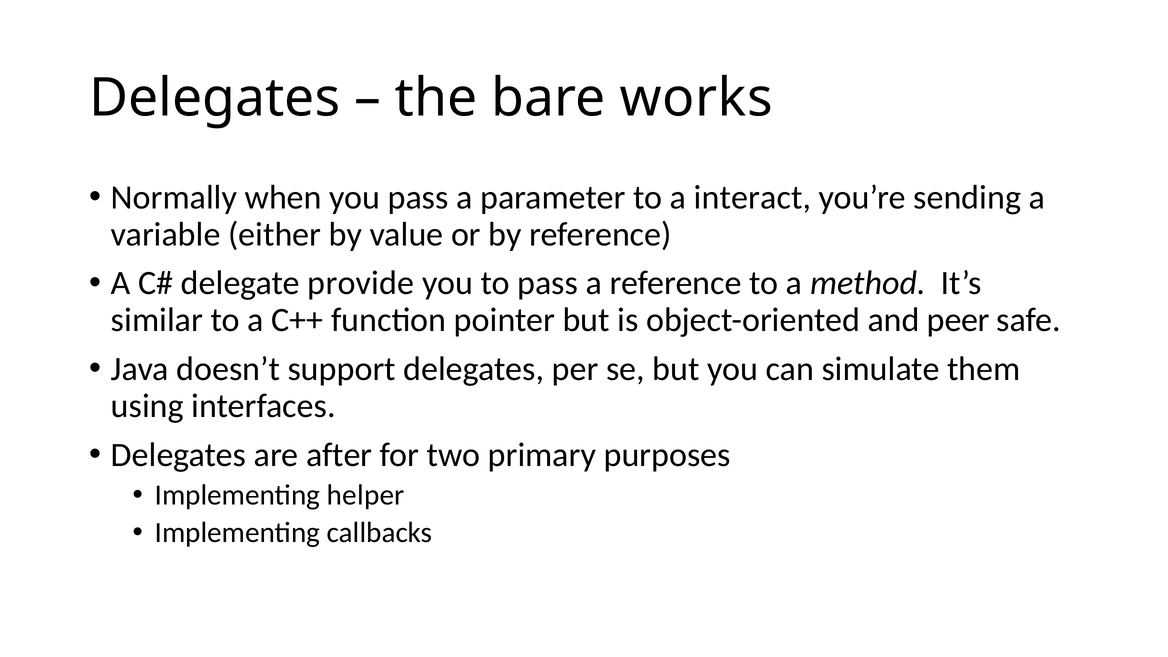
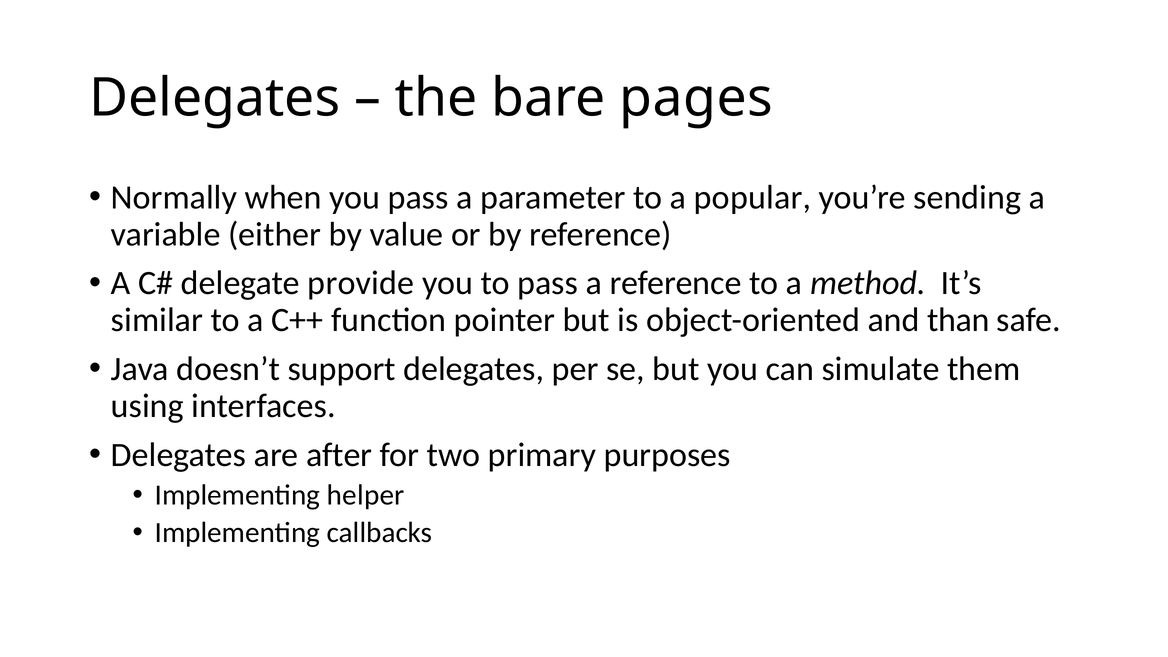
works: works -> pages (696, 98)
interact: interact -> popular (752, 197)
peer: peer -> than (958, 320)
